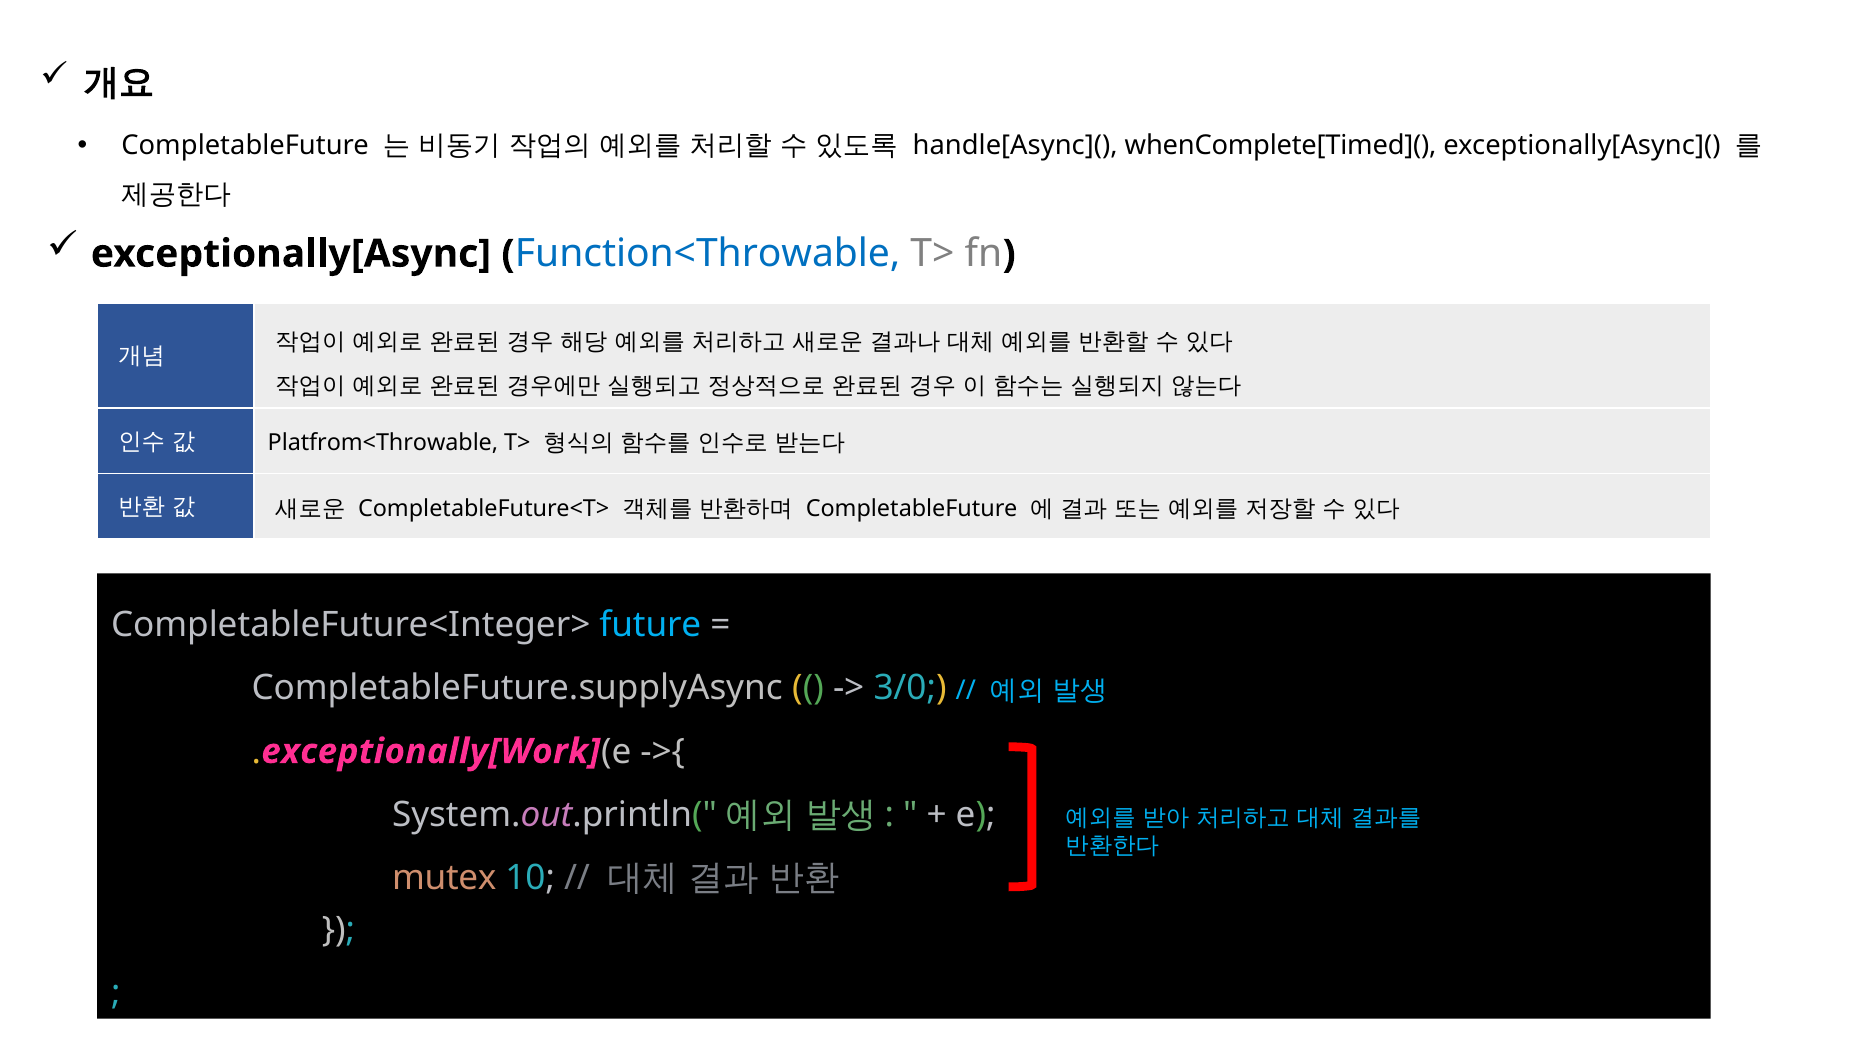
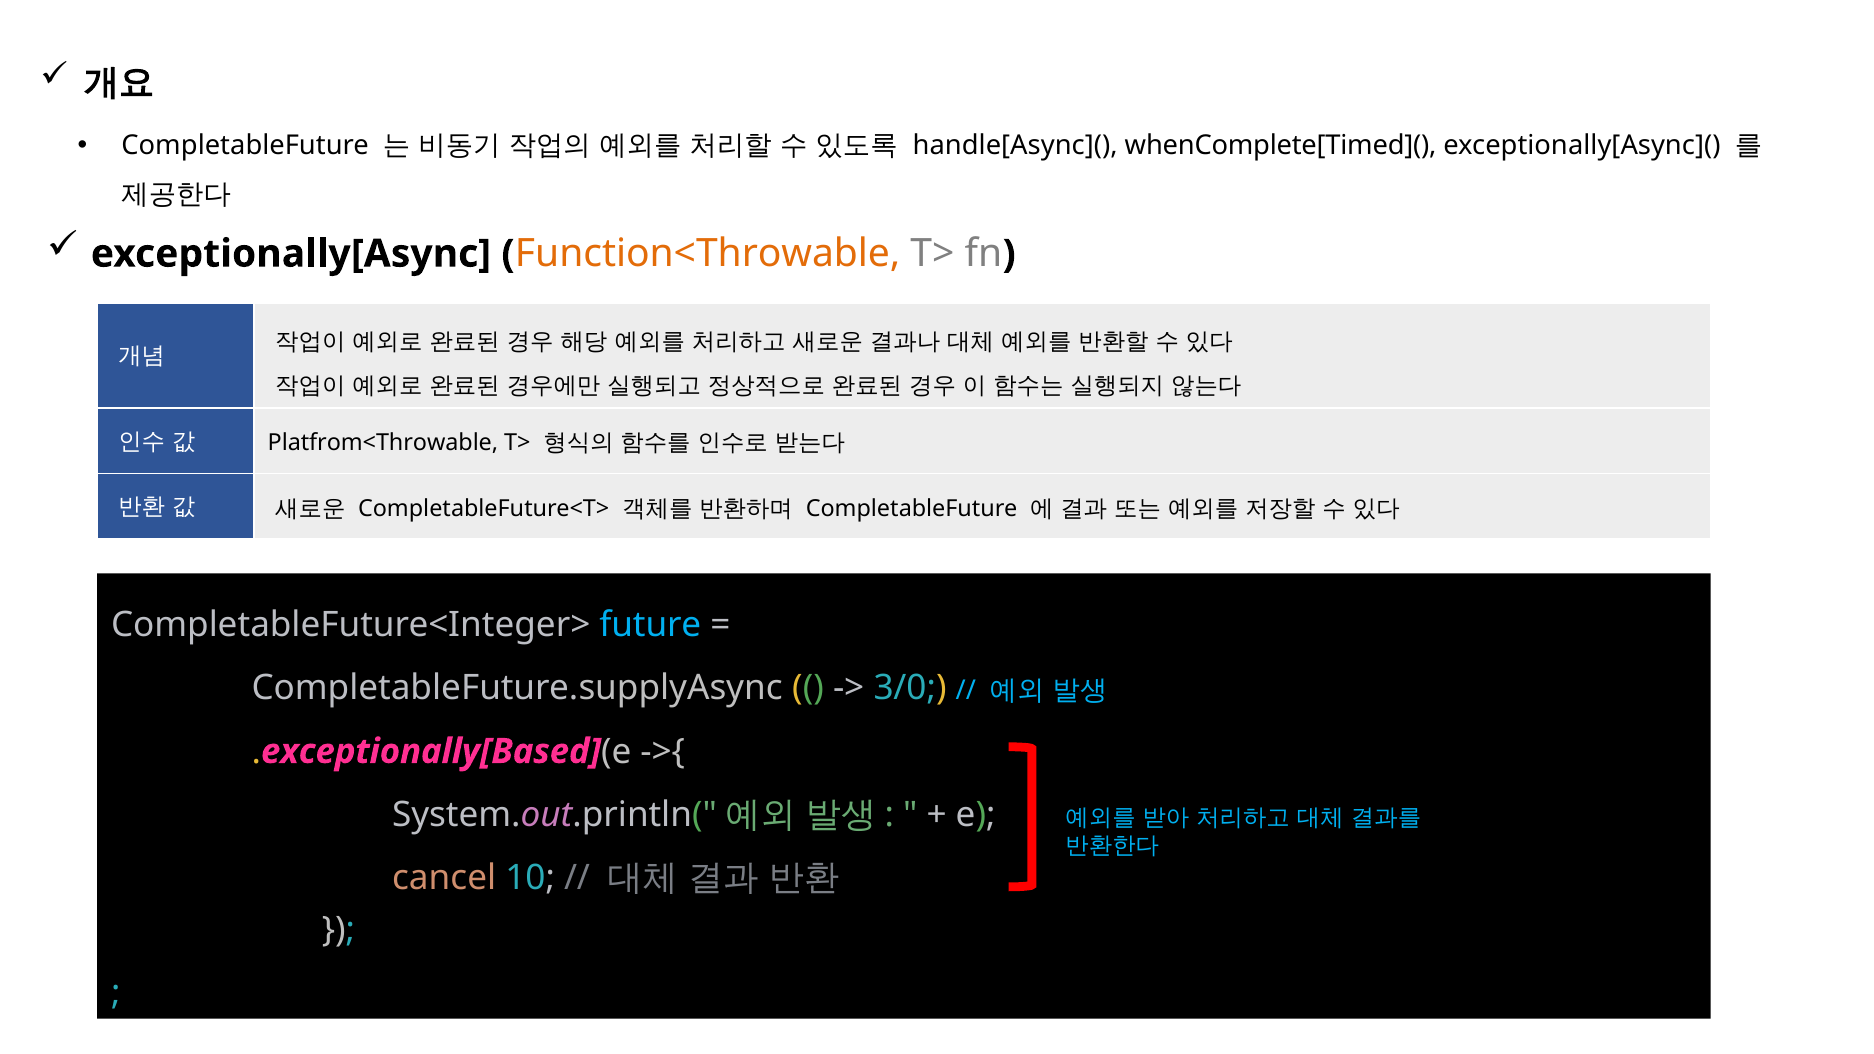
Function<Throwable colour: blue -> orange (708, 254)
exceptionally[Work: exceptionally[Work -> exceptionally[Based (431, 752)
mutex: mutex -> cancel (444, 878)
